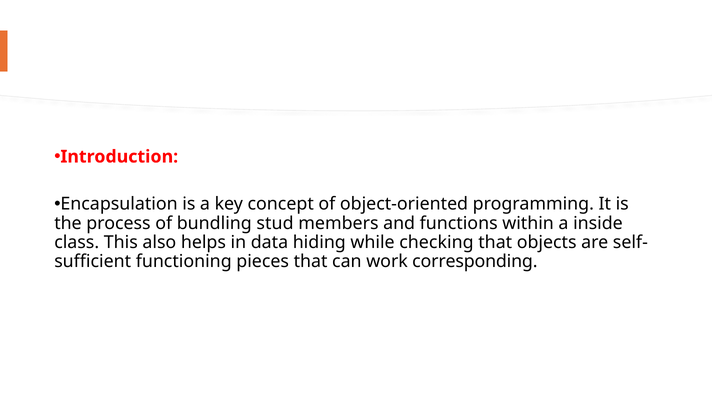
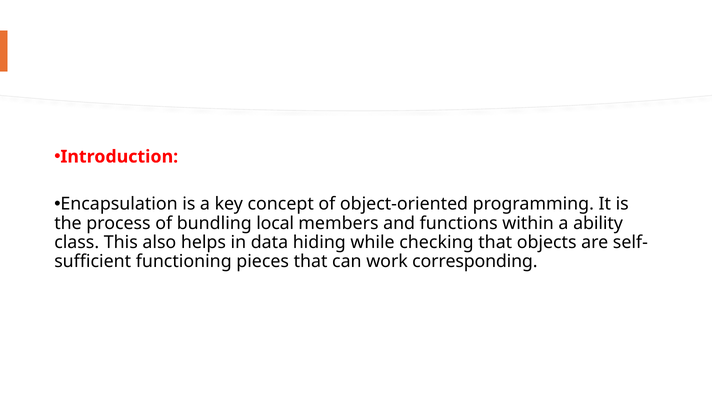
stud: stud -> local (275, 223)
inside: inside -> ability (598, 223)
